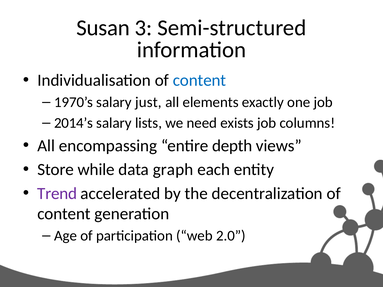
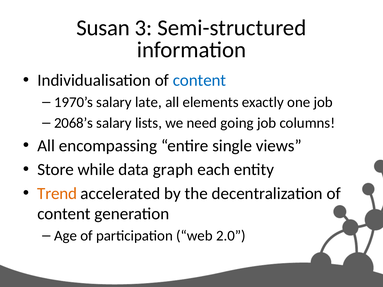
just: just -> late (148, 102)
2014’s: 2014’s -> 2068’s (74, 123)
exists: exists -> going (237, 123)
depth: depth -> single (232, 146)
Trend colour: purple -> orange (57, 194)
